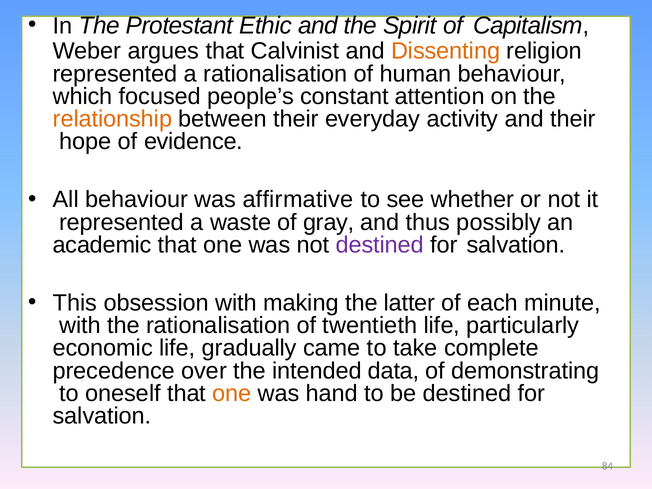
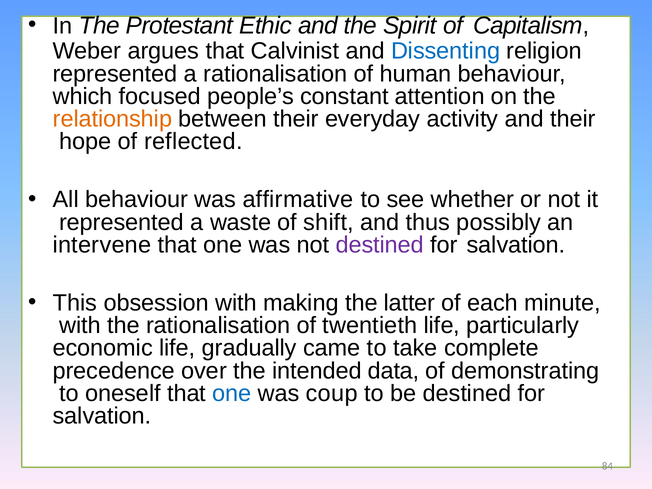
Dissenting colour: orange -> blue (446, 51)
evidence: evidence -> reflected (193, 142)
gray: gray -> shift (329, 222)
academic: academic -> intervene (102, 245)
one colour: orange -> blue (232, 393)
hand: hand -> coup (332, 393)
